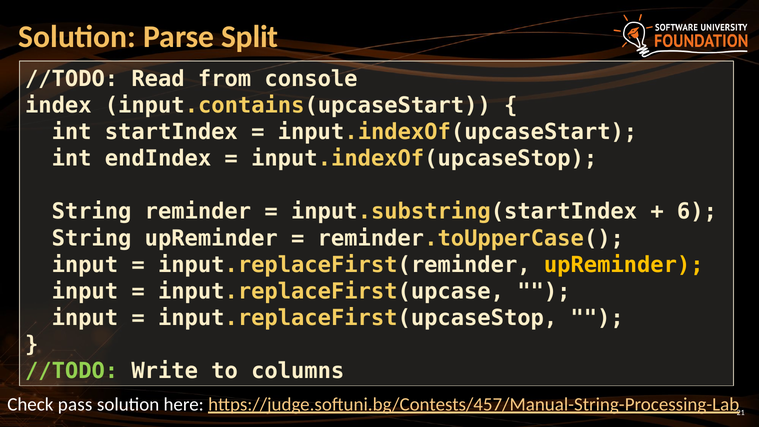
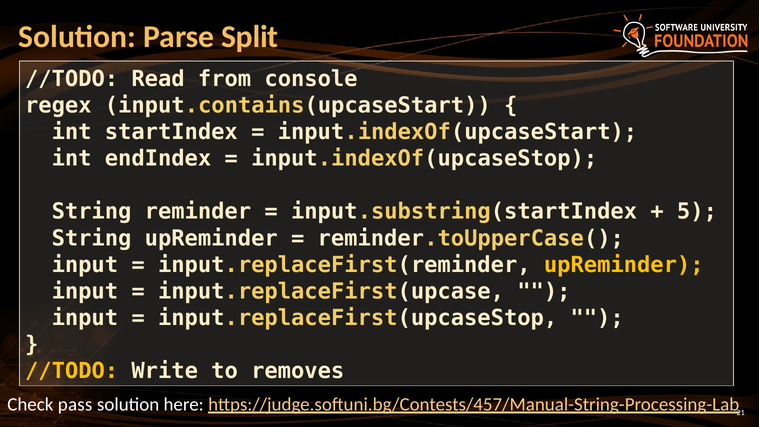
index: index -> regex (58, 105)
6: 6 -> 5 (697, 212)
//TODO colour: light green -> yellow (72, 371)
columns: columns -> removes (298, 371)
